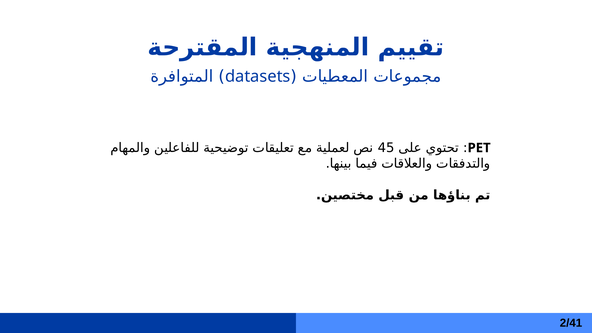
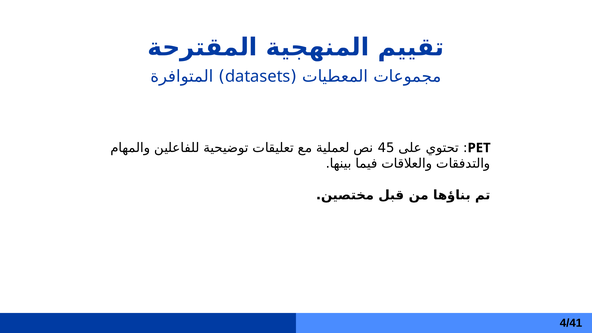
2/41: 2/41 -> 4/41 (571, 323)
